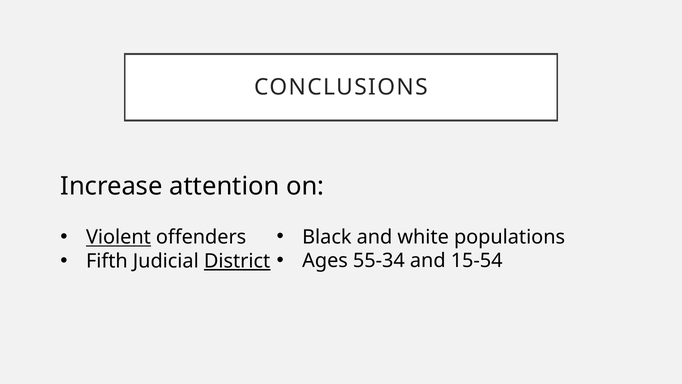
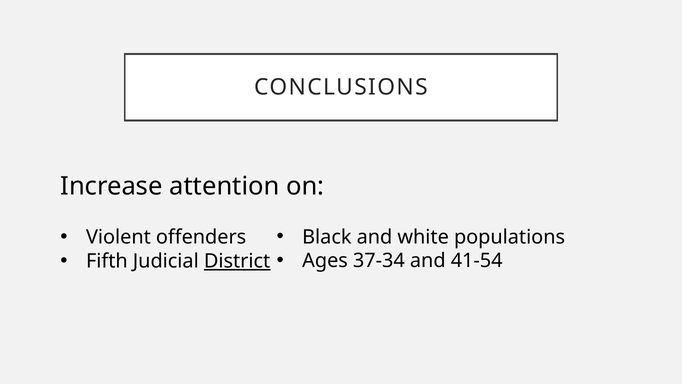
Violent underline: present -> none (118, 237)
55-34: 55-34 -> 37-34 (379, 261)
15-54: 15-54 -> 41-54 (477, 261)
